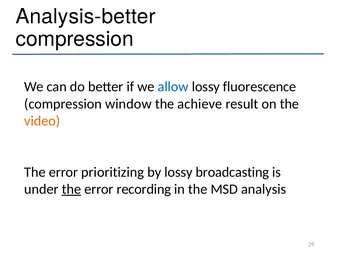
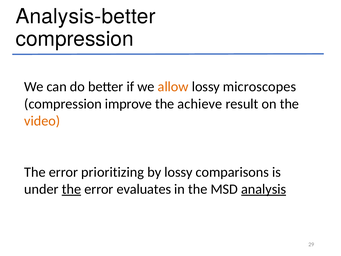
allow colour: blue -> orange (173, 87)
fluorescence: fluorescence -> microscopes (260, 87)
window: window -> improve (128, 104)
broadcasting: broadcasting -> comparisons (232, 172)
recording: recording -> evaluates (144, 189)
analysis underline: none -> present (264, 189)
